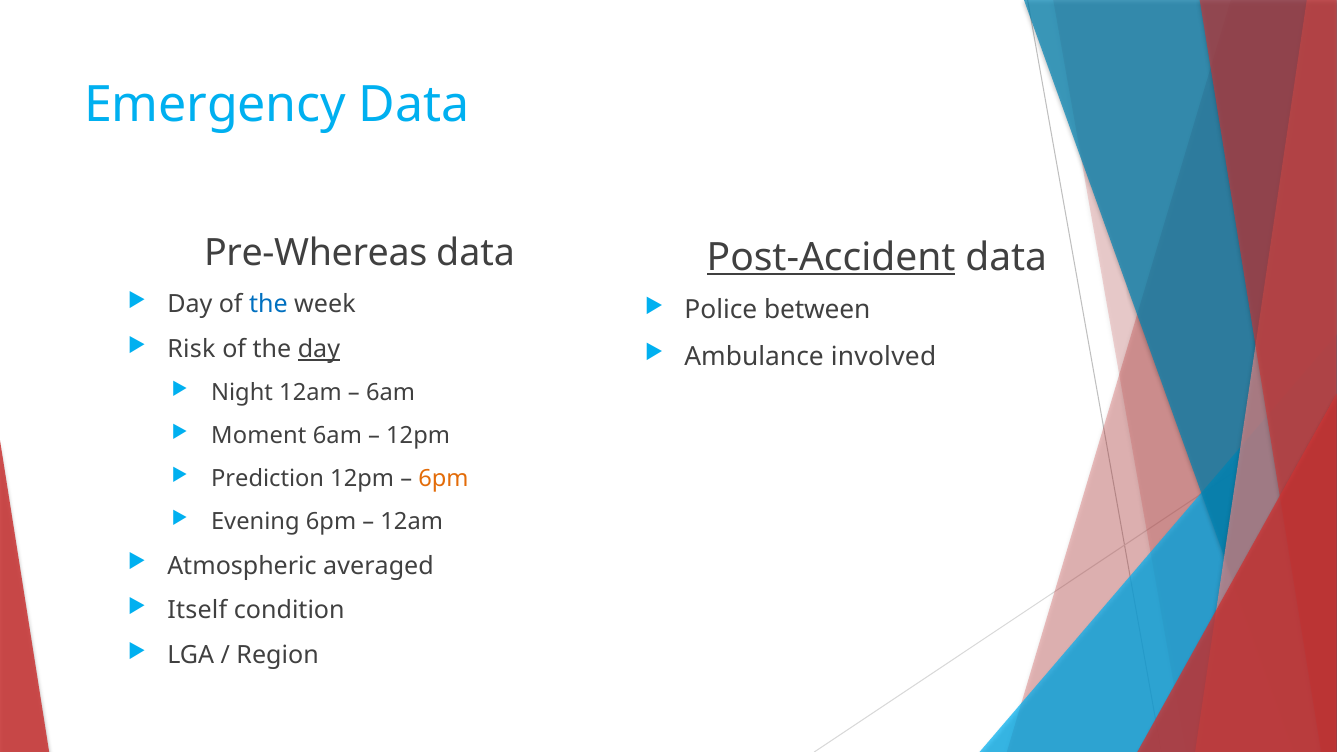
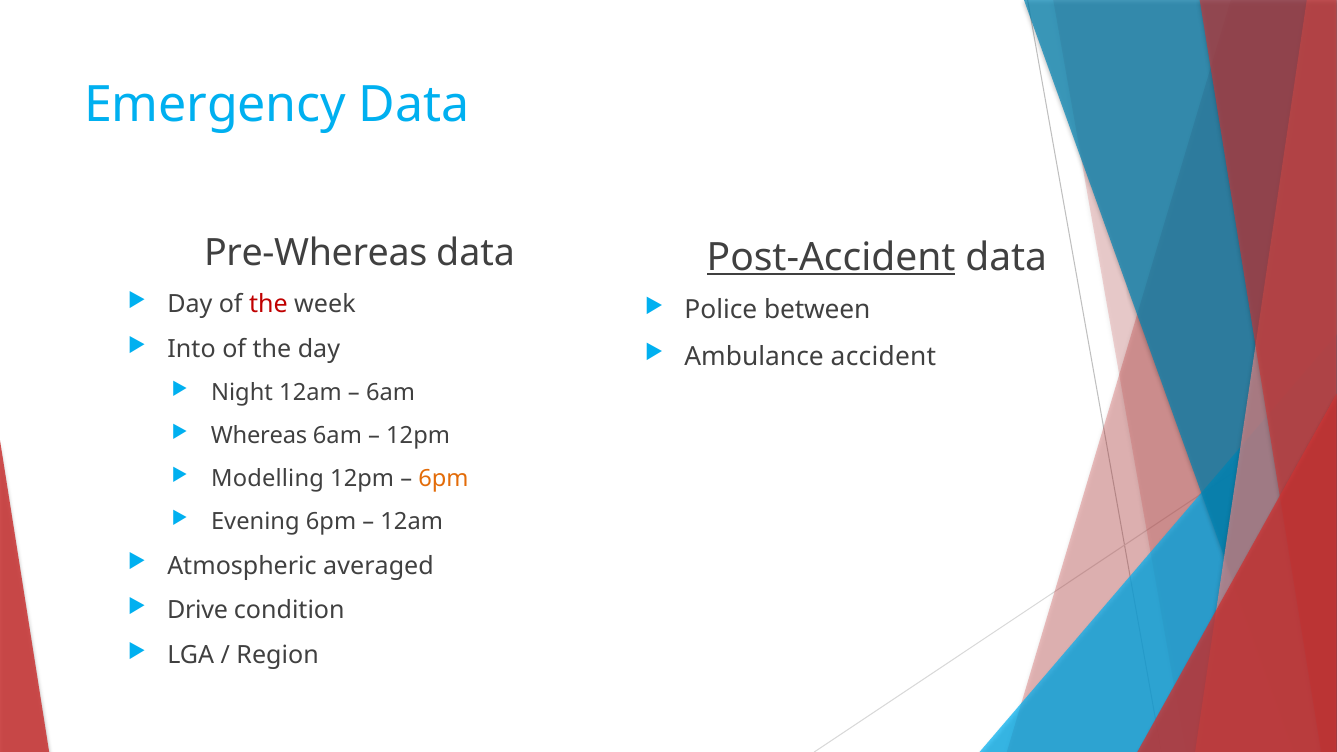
the colour: blue -> red (268, 304)
Risk: Risk -> Into (192, 349)
day underline: present -> none (319, 349)
involved: involved -> accident (883, 356)
Moment: Moment -> Whereas (259, 436)
Prediction: Prediction -> Modelling (268, 479)
Itself: Itself -> Drive (198, 611)
